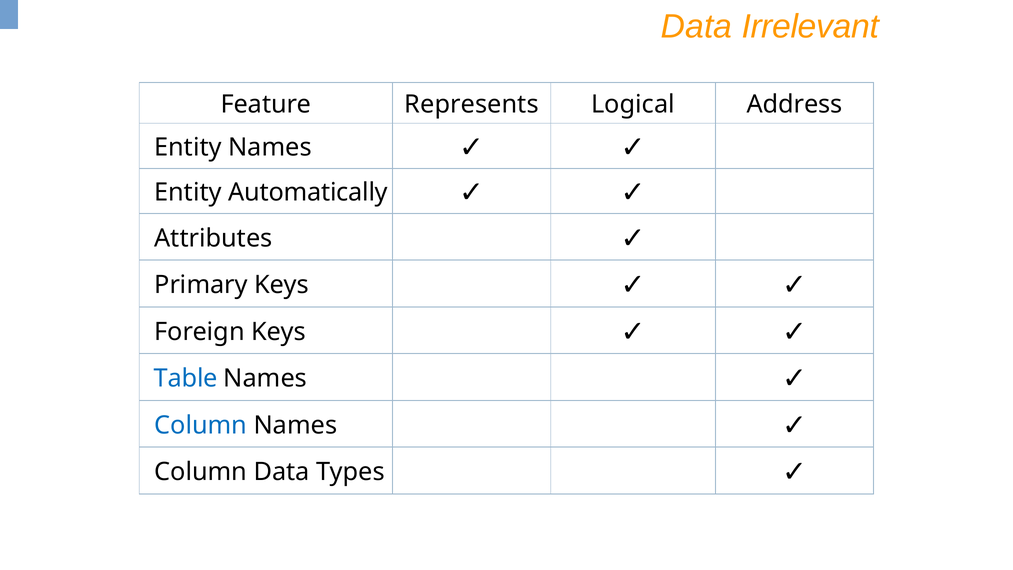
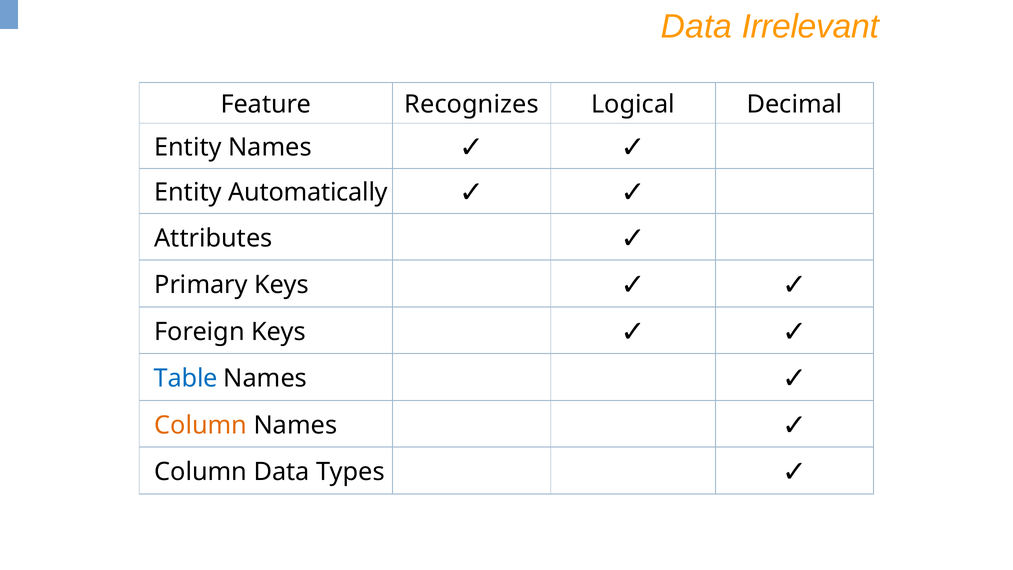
Represents: Represents -> Recognizes (472, 104)
Address: Address -> Decimal (795, 104)
Column colour: blue -> orange (201, 425)
